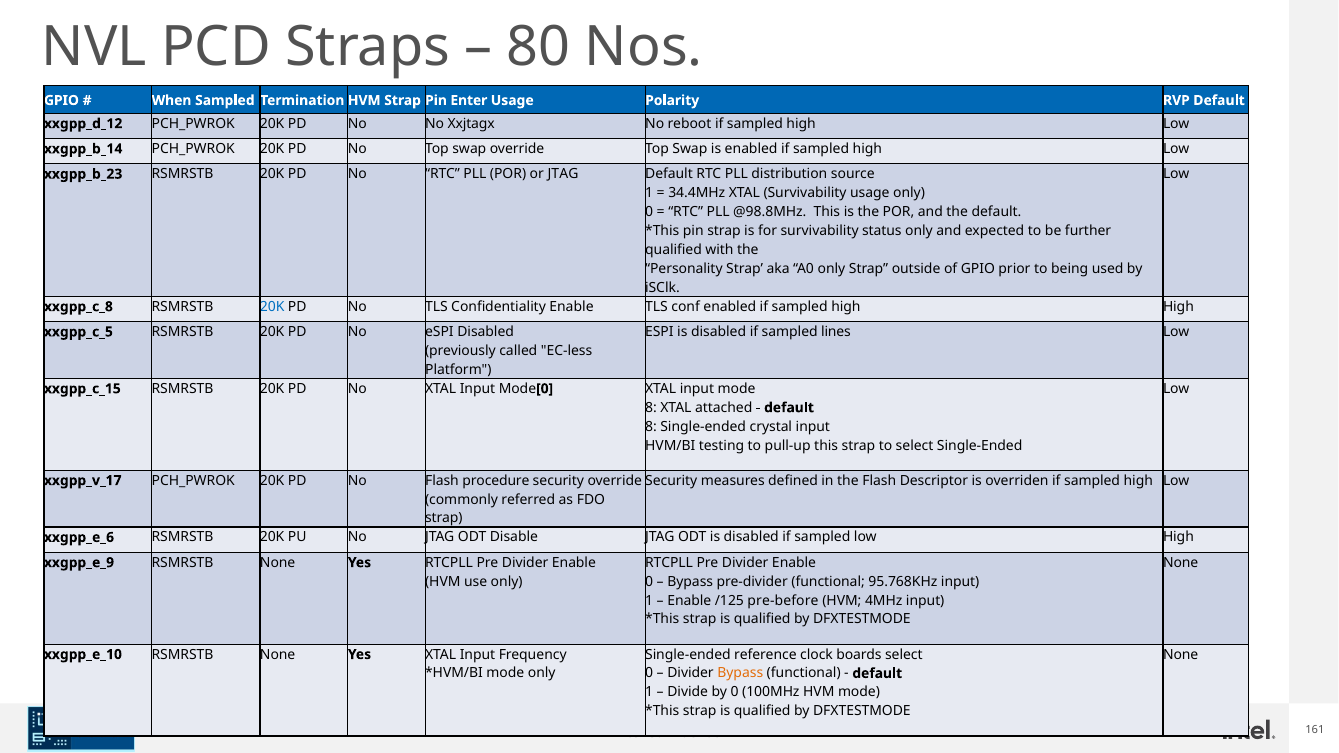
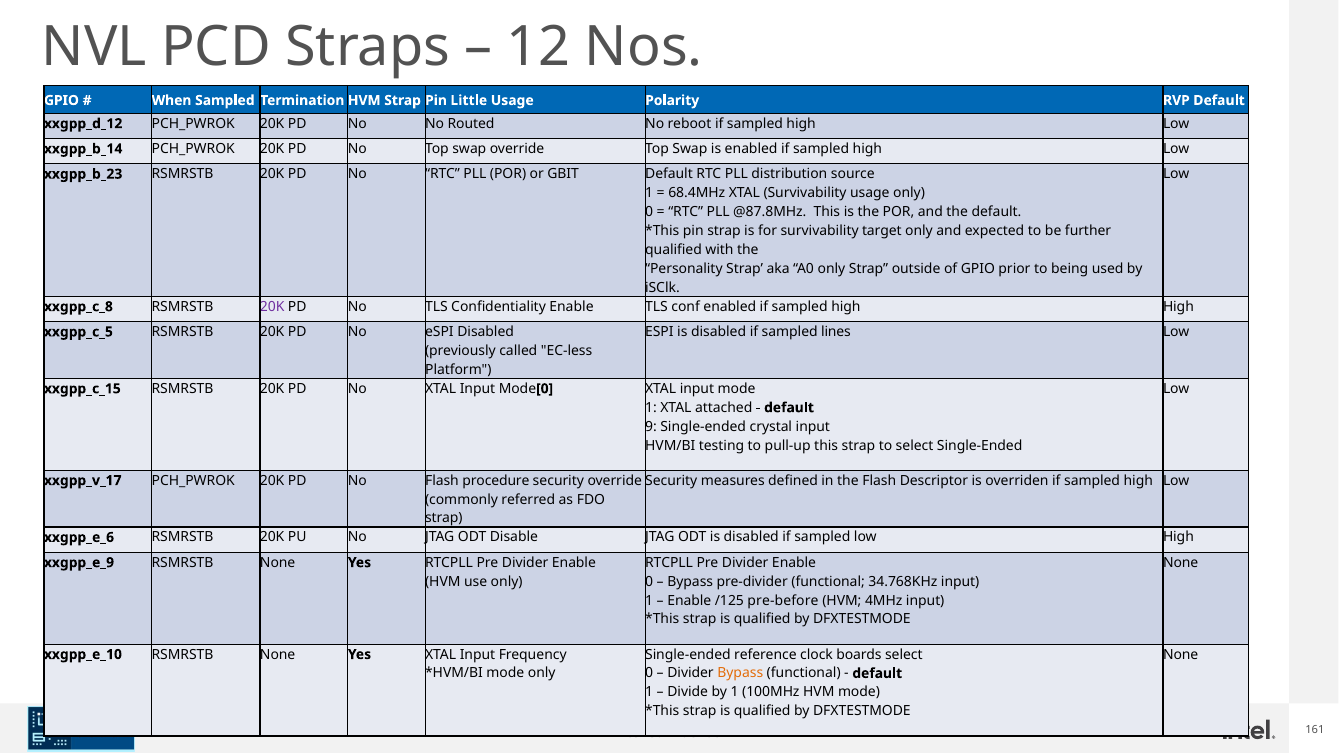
80: 80 -> 12 (539, 47)
Enter: Enter -> Little (469, 100)
Xxjtagx: Xxjtagx -> Routed (471, 124)
or JTAG: JTAG -> GBIT (563, 174)
34.4MHz: 34.4MHz -> 68.4MHz (697, 193)
@98.8MHz: @98.8MHz -> @87.8MHz (770, 212)
status: status -> target (882, 231)
20K colour: blue -> purple (272, 307)
8: 8 -> 1 (651, 408)
8: 8 -> 9 (651, 427)
95.768KHz: 95.768KHz -> 34.768KHz (903, 582)
by 0: 0 -> 1 (735, 692)
